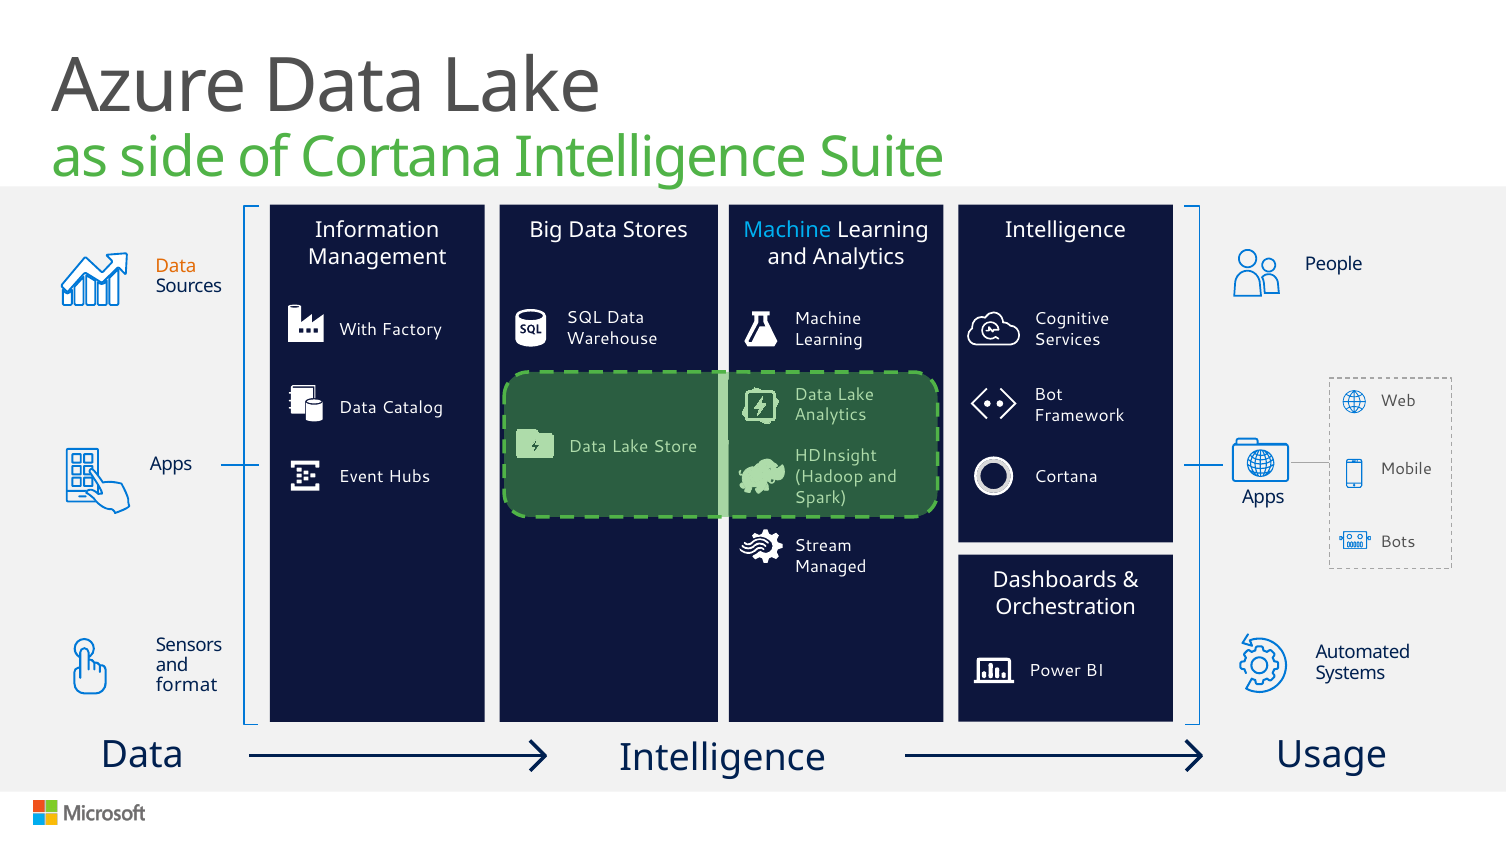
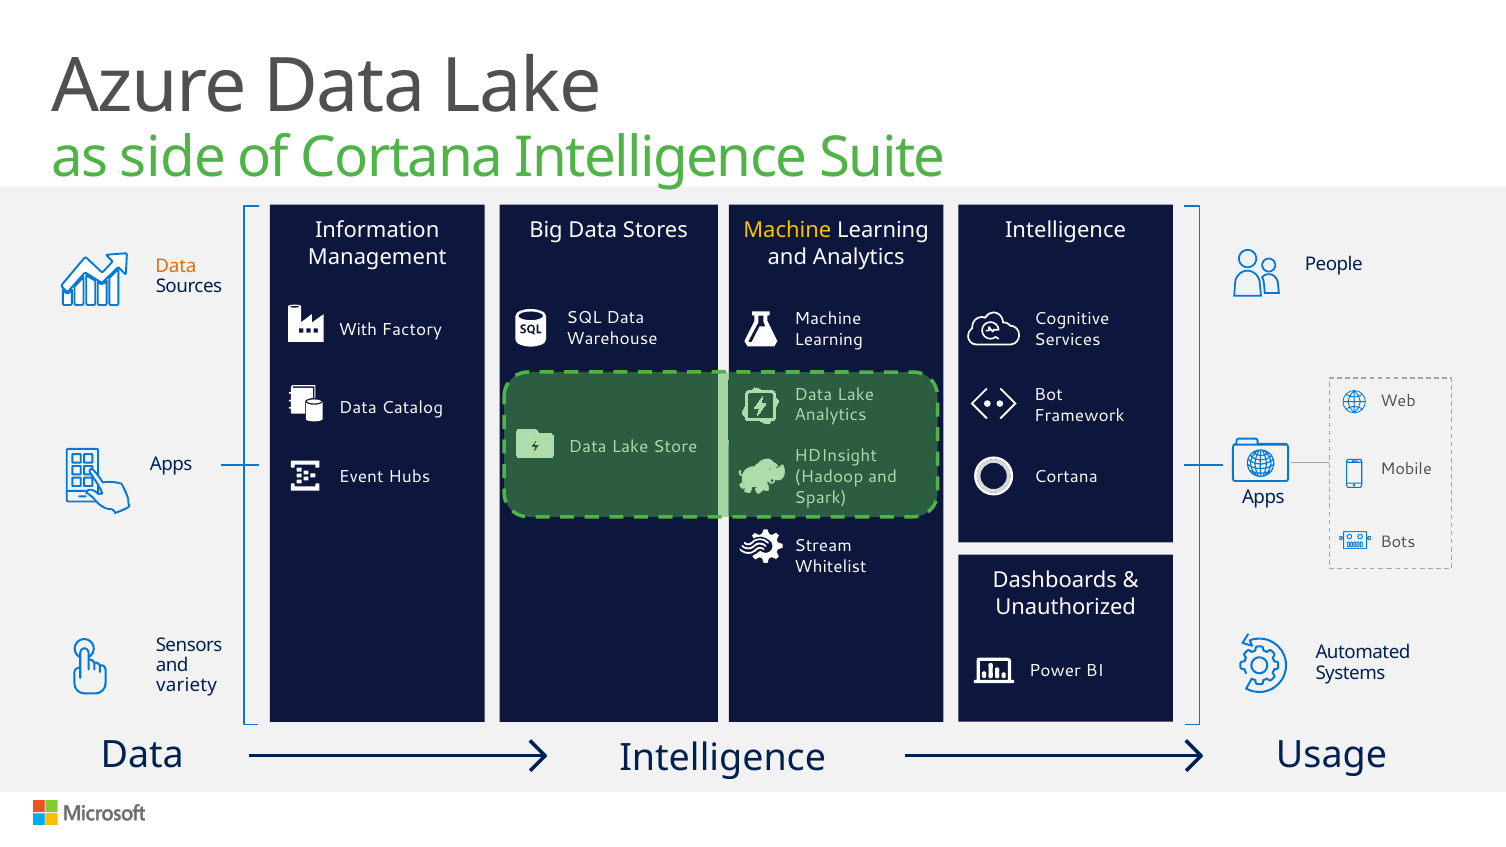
Machine colour: light blue -> yellow (787, 231)
Managed: Managed -> Whitelist (830, 567)
Orchestration: Orchestration -> Unauthorized (1066, 607)
format: format -> variety (187, 686)
